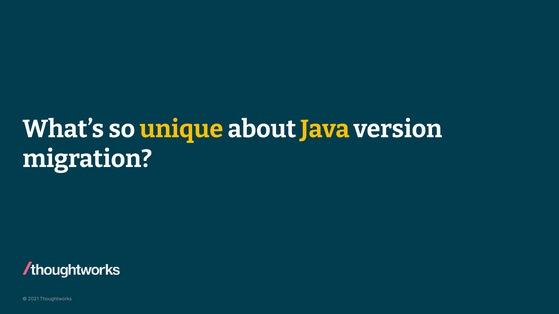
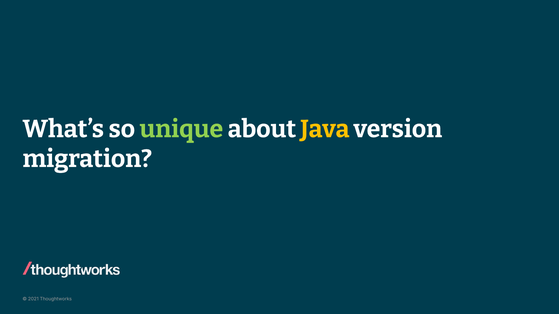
unique colour: yellow -> light green (181, 129)
